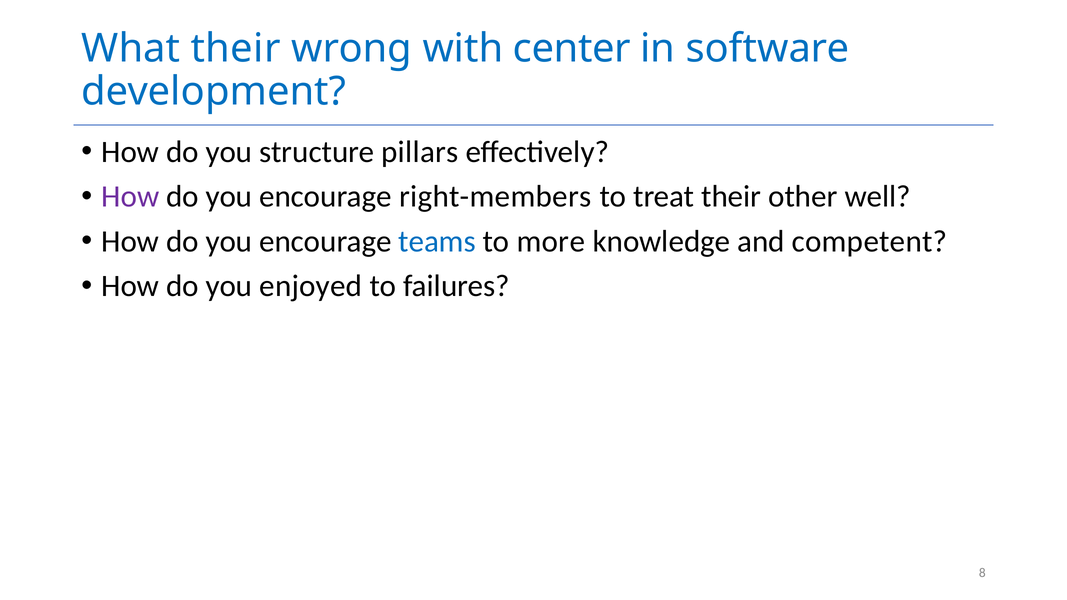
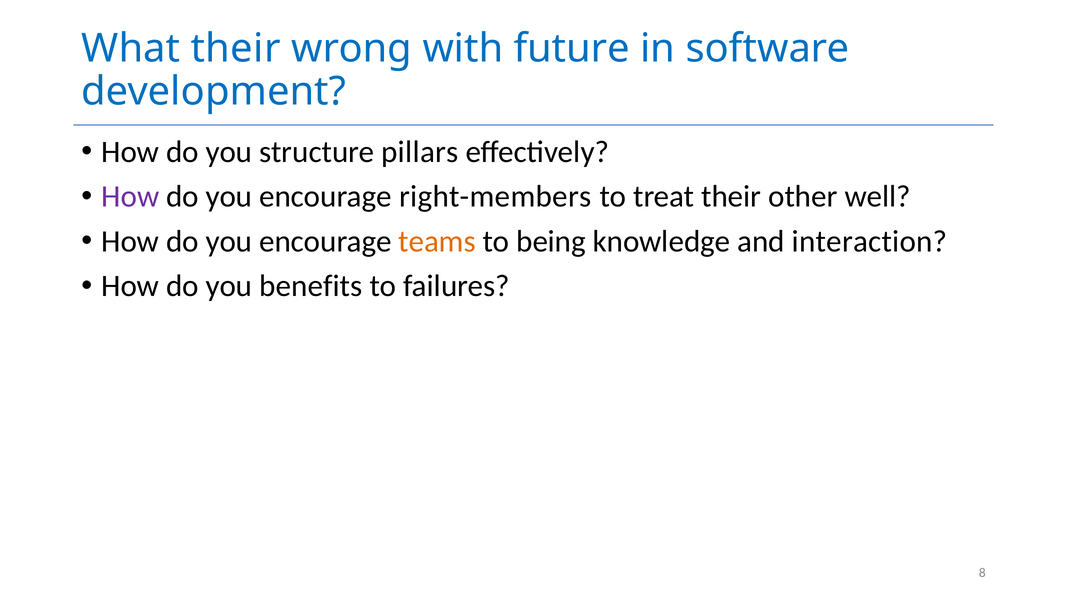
center: center -> future (572, 48)
teams colour: blue -> orange (437, 241)
more: more -> being (551, 241)
competent: competent -> interaction (870, 241)
enjoyed: enjoyed -> benefits (311, 286)
